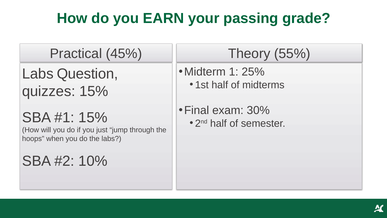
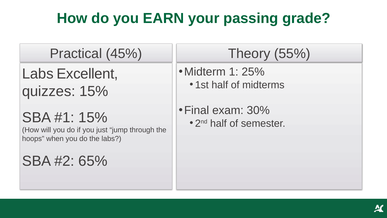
Question: Question -> Excellent (87, 74)
10%: 10% -> 65% (93, 161)
